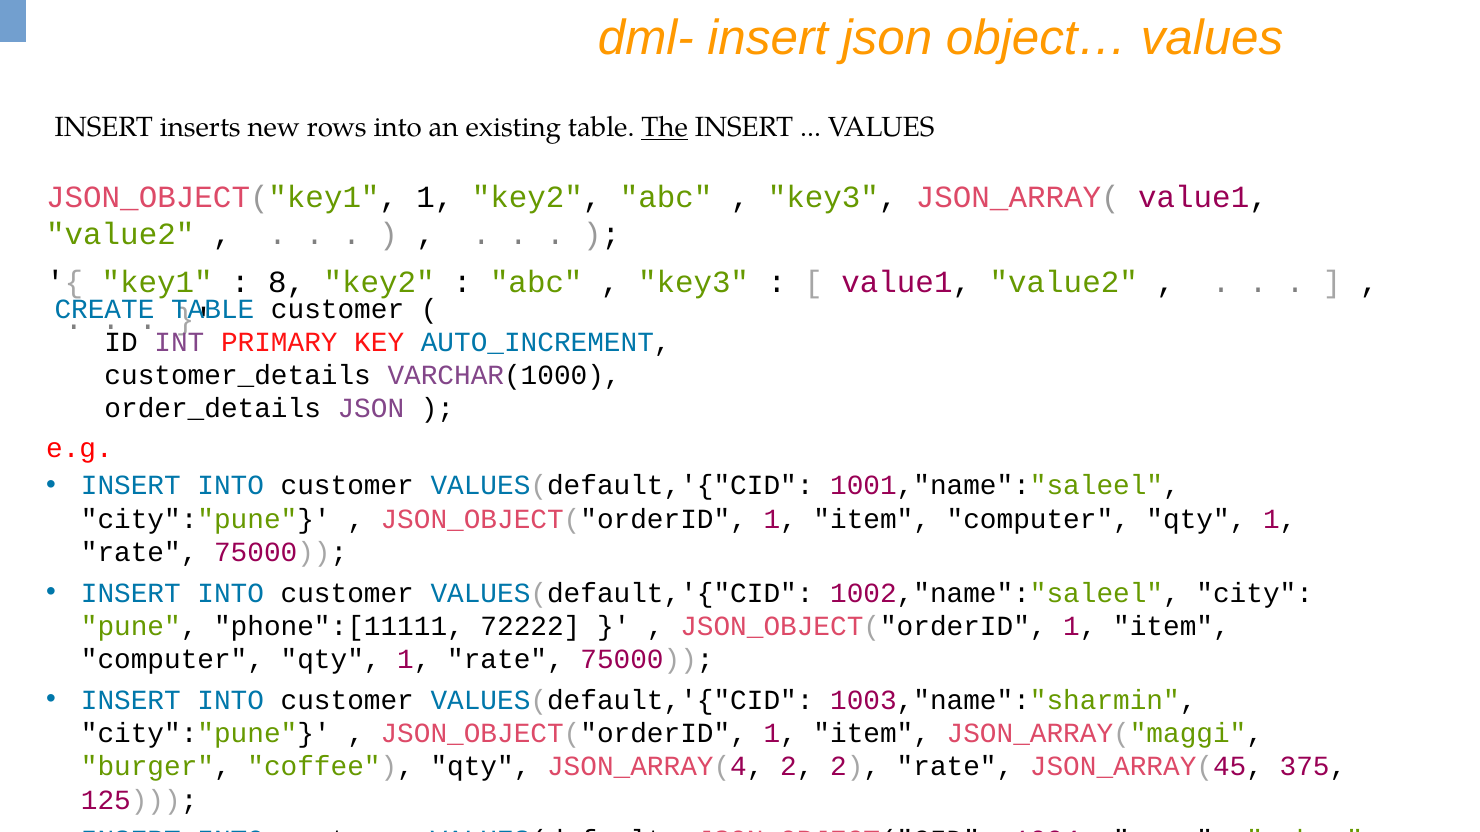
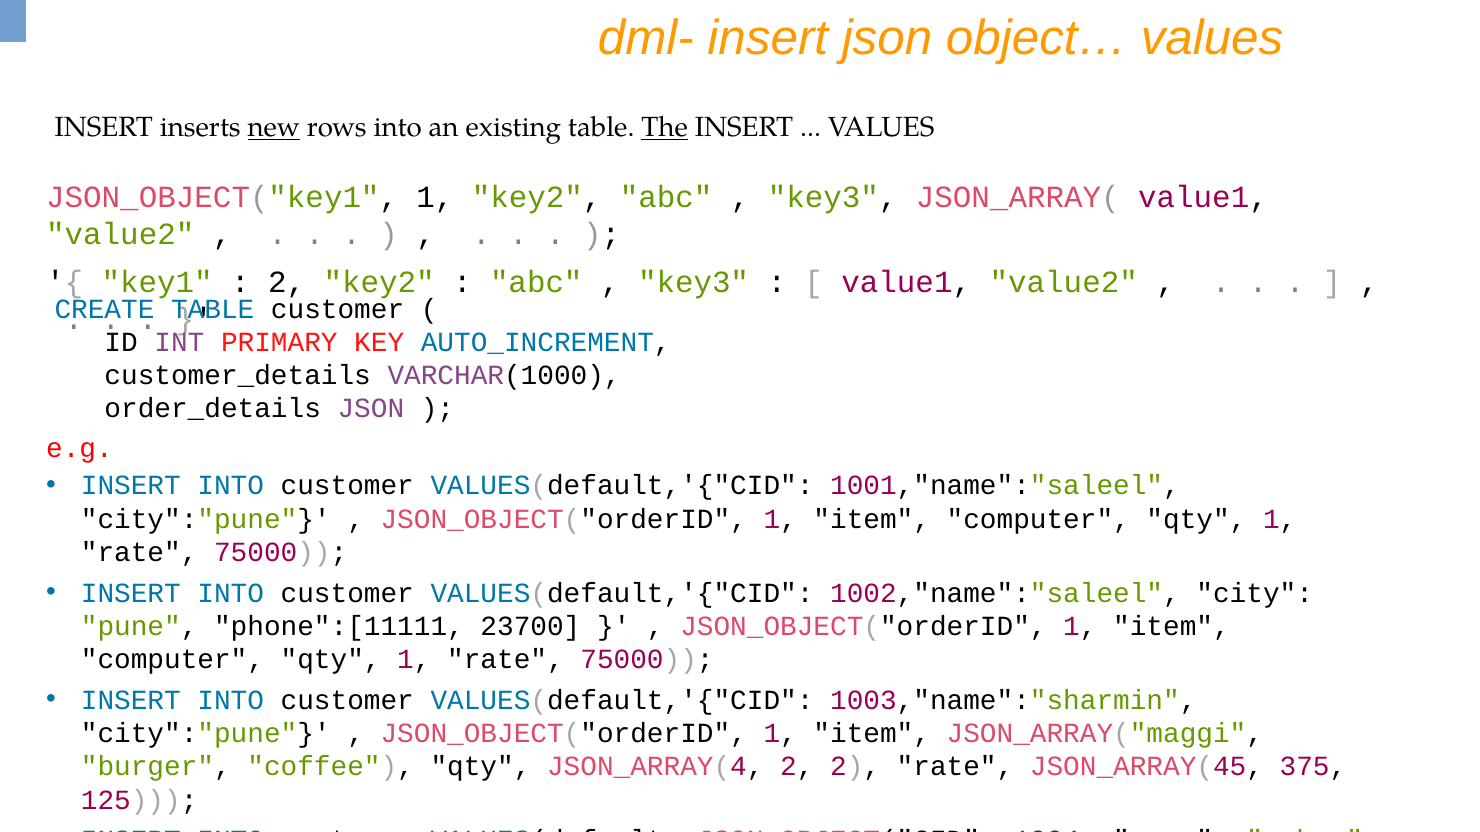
new underline: none -> present (274, 128)
8: 8 -> 2 (287, 283)
72222: 72222 -> 23700 (530, 627)
